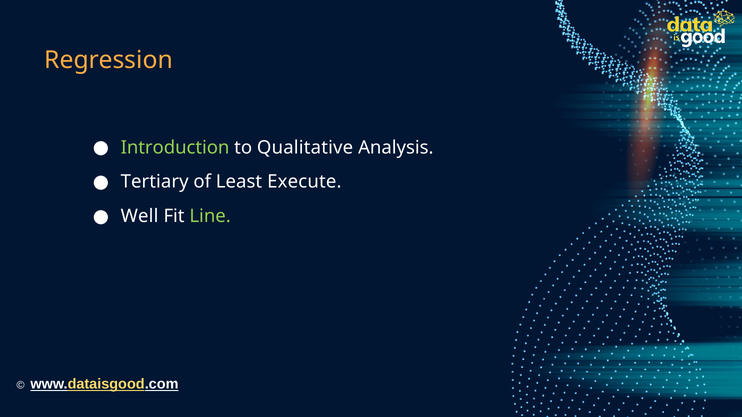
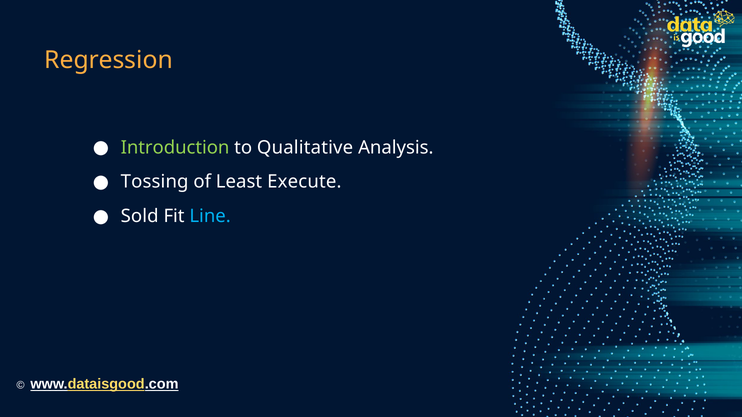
Tertiary: Tertiary -> Tossing (155, 182)
Well: Well -> Sold (140, 216)
Line colour: light green -> light blue (210, 216)
